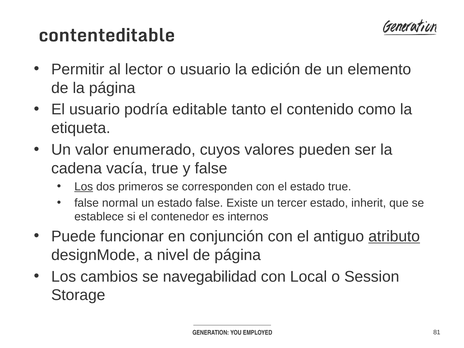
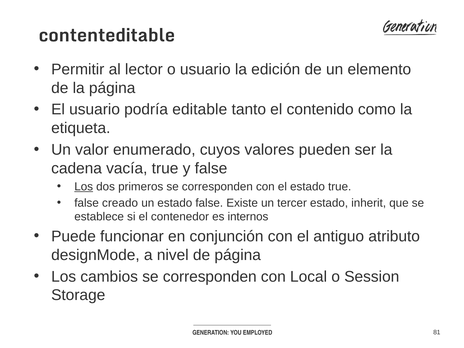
normal: normal -> creado (120, 203)
atributo underline: present -> none (394, 236)
cambios se navegabilidad: navegabilidad -> corresponden (210, 277)
